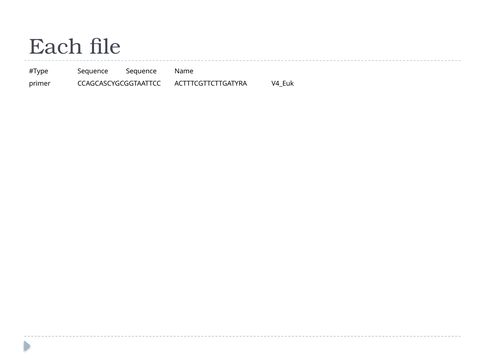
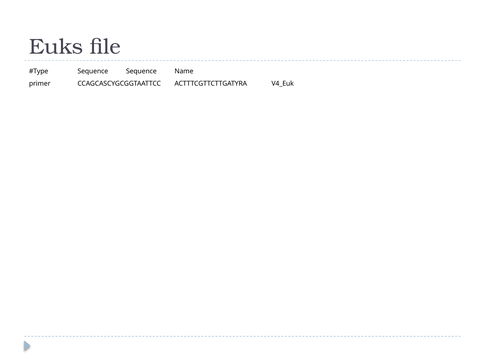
Each: Each -> Euks (56, 47)
